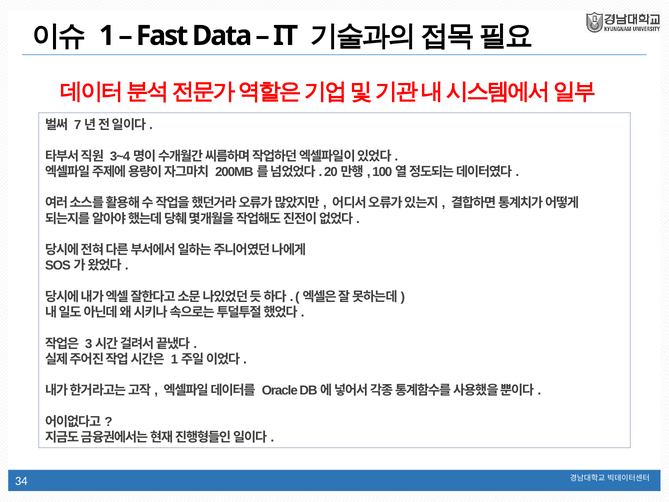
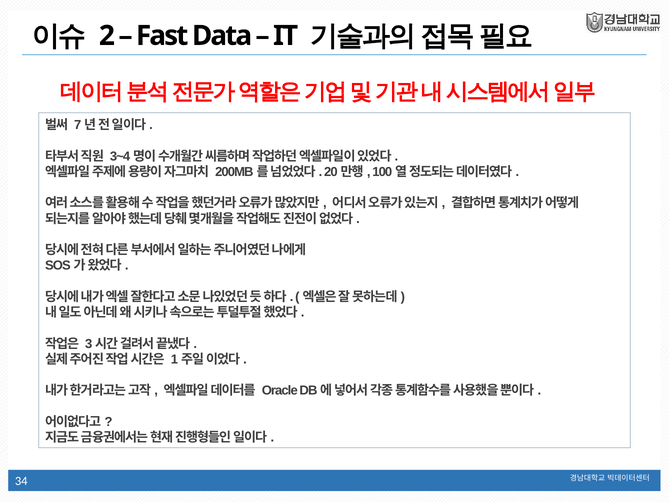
1: 1 -> 2 (107, 36)
